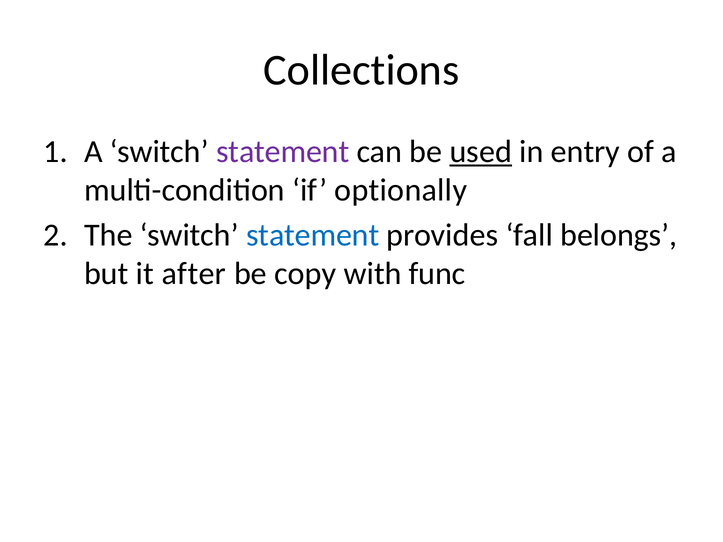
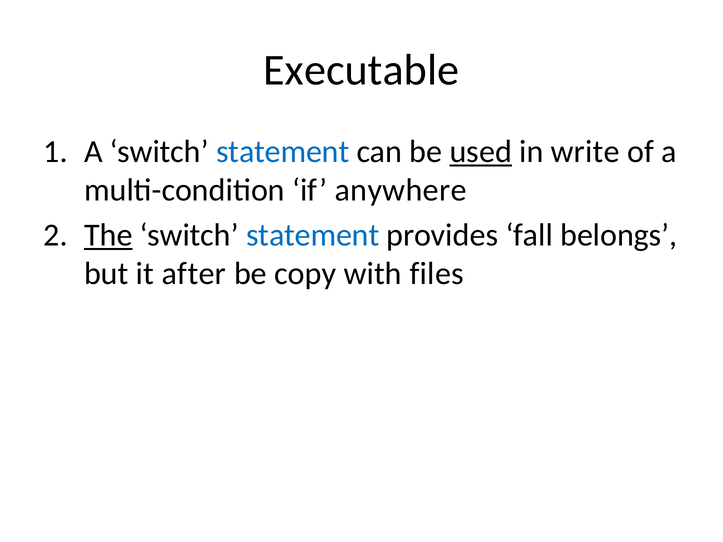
Collections: Collections -> Executable (361, 70)
statement colour: purple -> blue (283, 152)
entry: entry -> write (585, 152)
optionally: optionally -> anywhere (401, 190)
The underline: none -> present (108, 235)
func: func -> files (437, 274)
